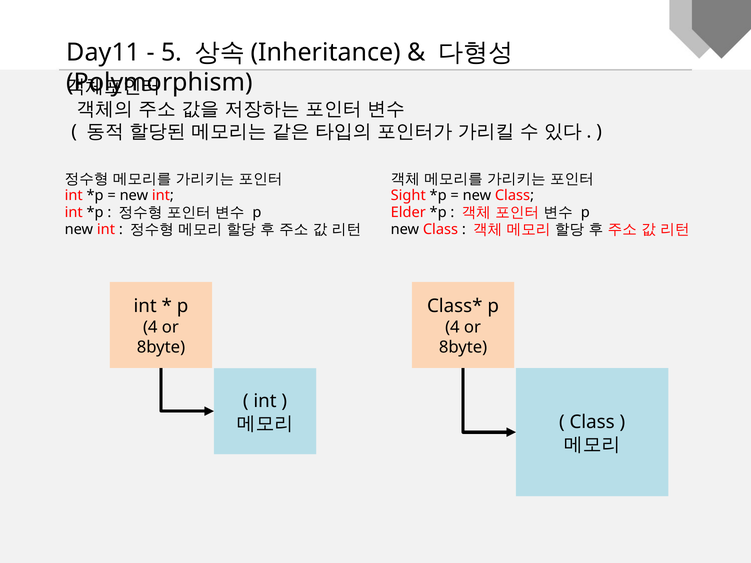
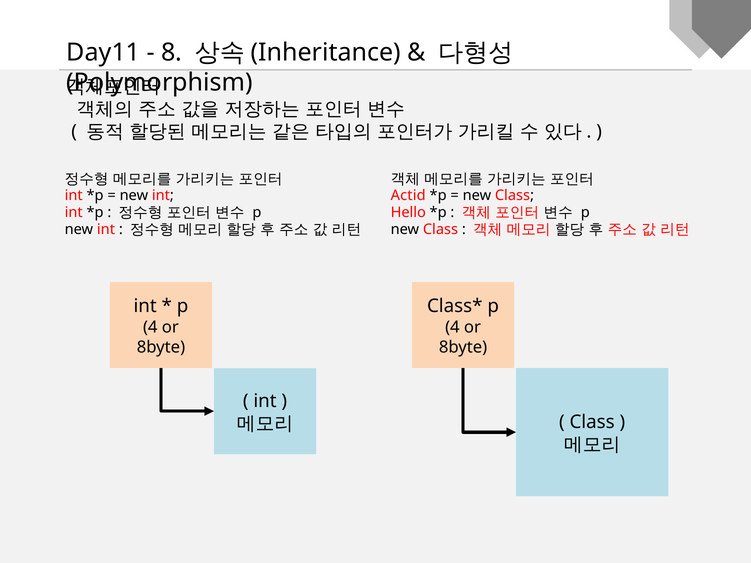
5: 5 -> 8 (172, 53)
Sight: Sight -> Actid (408, 196)
Elder: Elder -> Hello (408, 213)
